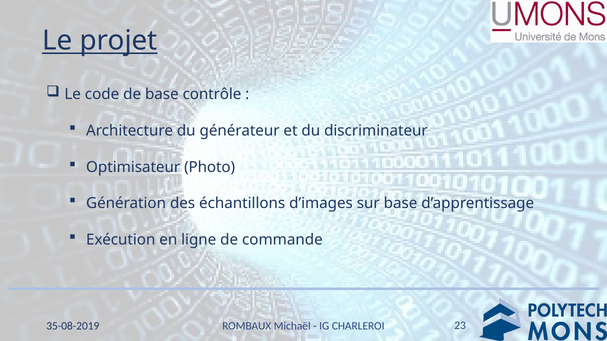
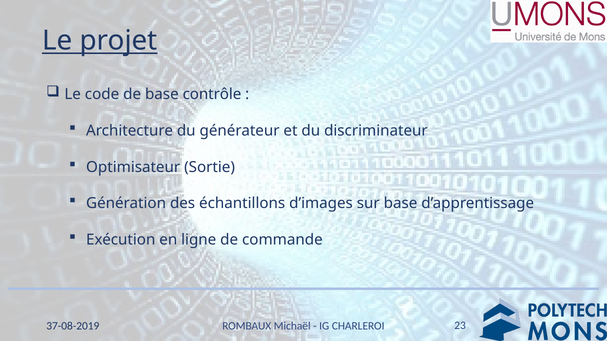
Photo: Photo -> Sortie (210, 167)
35-08-2019: 35-08-2019 -> 37-08-2019 (73, 326)
